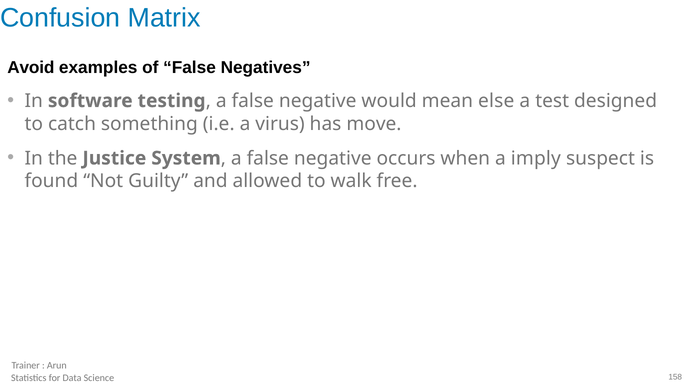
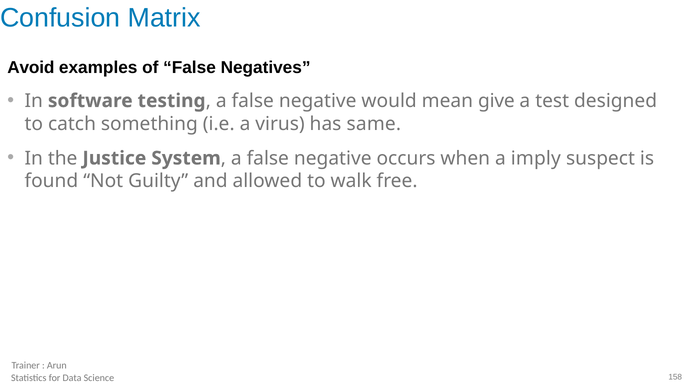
else: else -> give (496, 101)
move: move -> same (374, 124)
